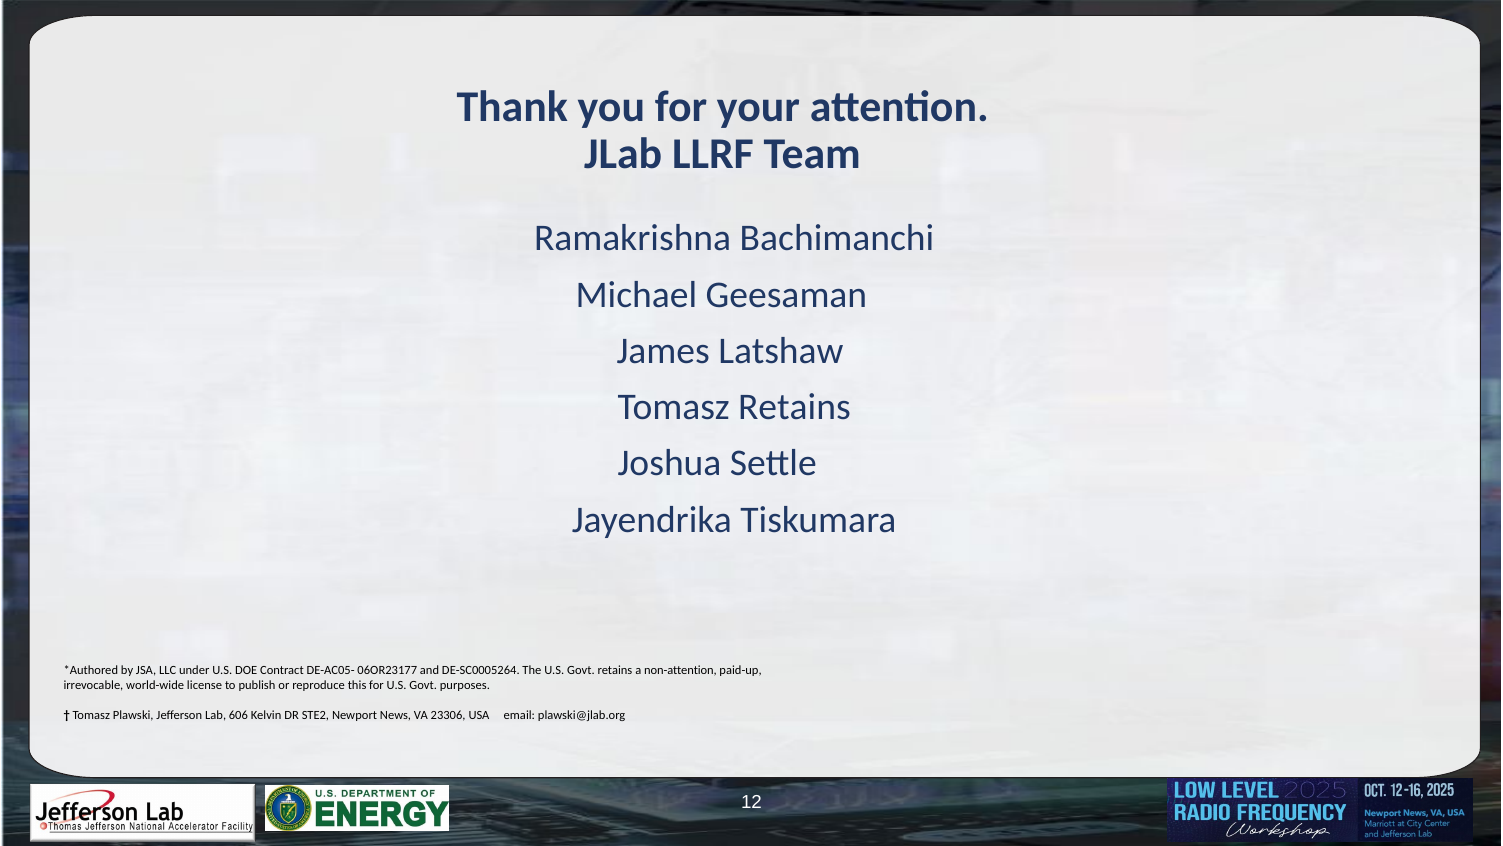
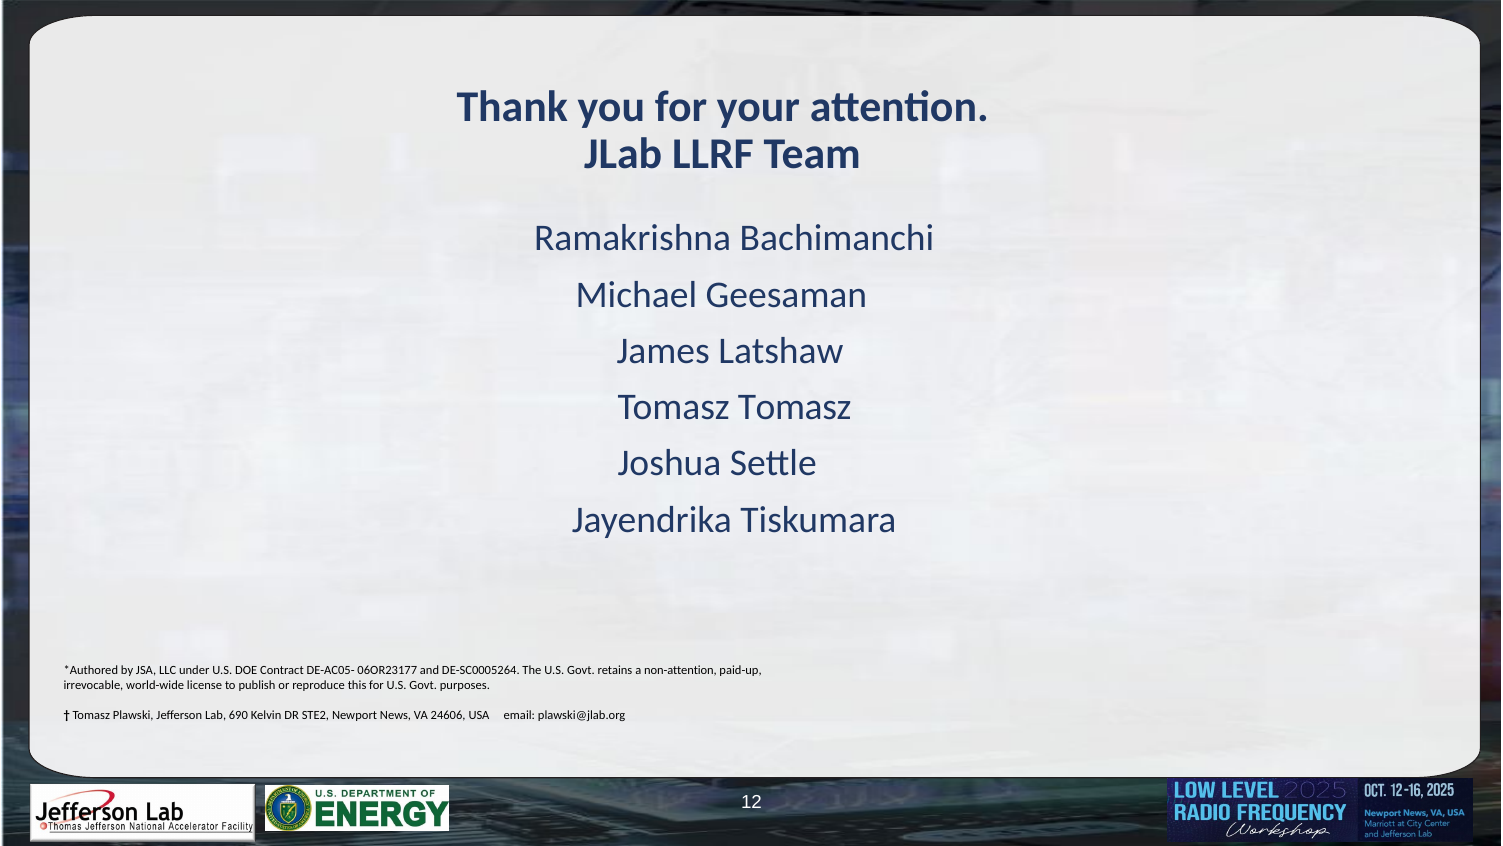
Tomasz Retains: Retains -> Tomasz (795, 407)
606: 606 -> 690 (238, 715)
23306: 23306 -> 24606 (448, 715)
